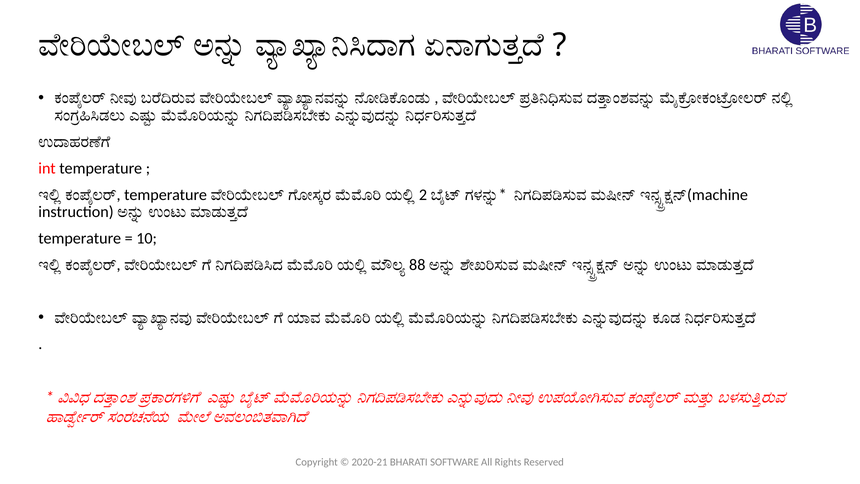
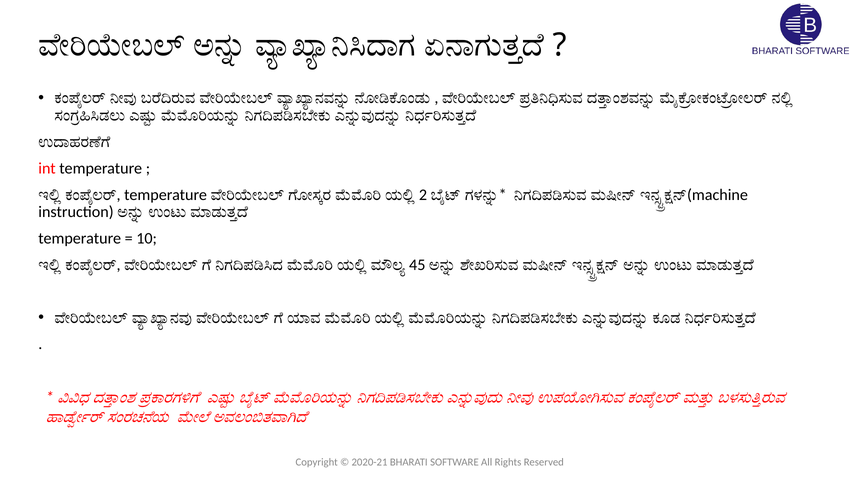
88: 88 -> 45 (417, 265)
